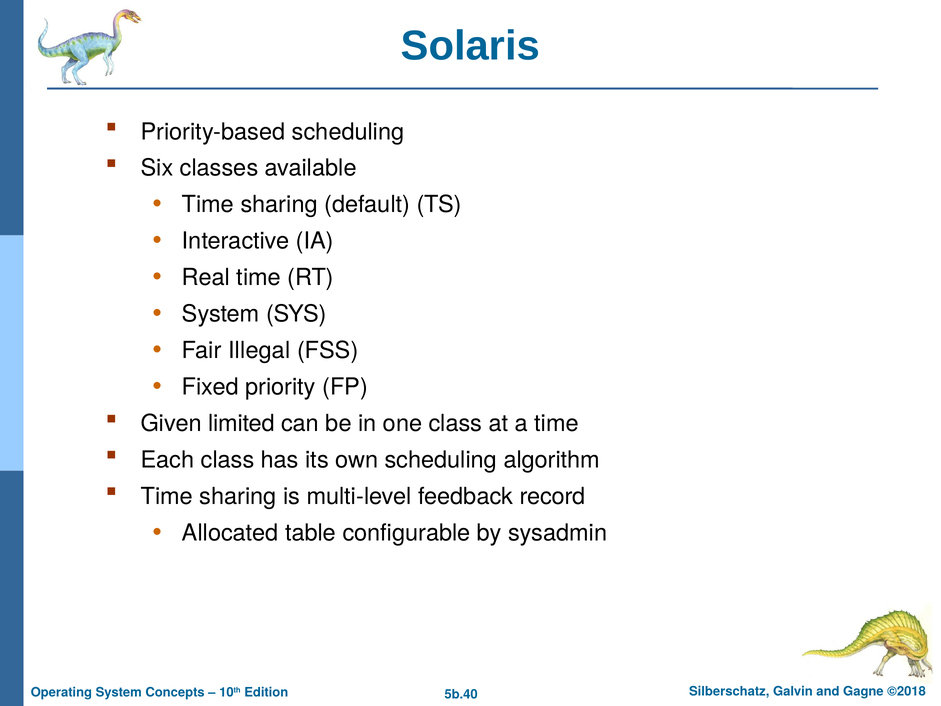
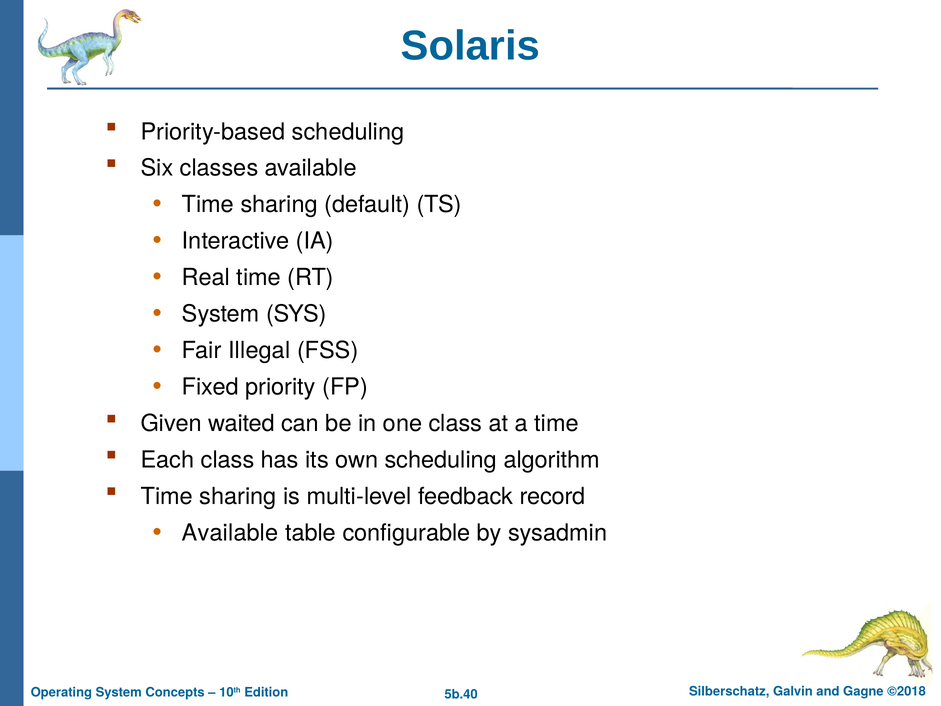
limited: limited -> waited (241, 423)
Allocated: Allocated -> Available (230, 533)
